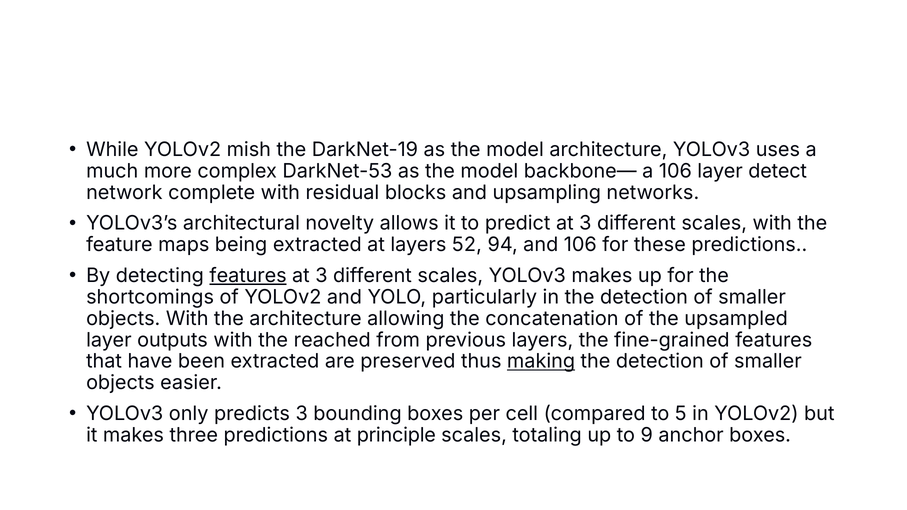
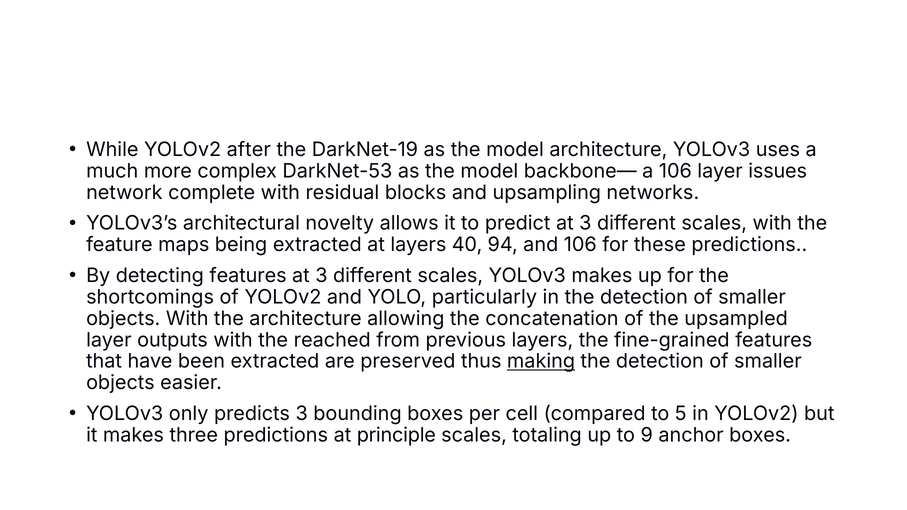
mish: mish -> after (249, 150)
detect: detect -> issues (778, 171)
52: 52 -> 40 (467, 245)
features underline: present -> none (248, 276)
